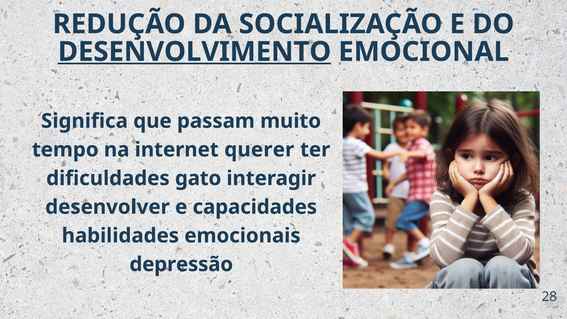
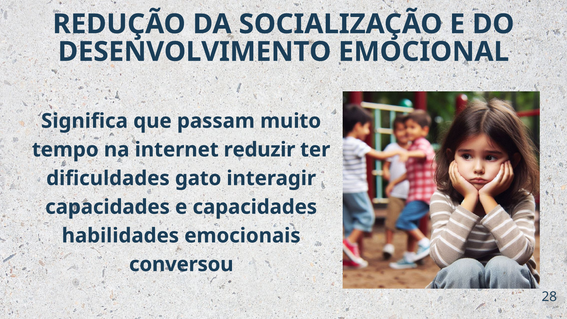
DESENVOLVIMENTO underline: present -> none (195, 52)
querer: querer -> reduzir (259, 150)
desenvolver: desenvolver -> capacidades (108, 207)
depressão: depressão -> conversou (181, 264)
